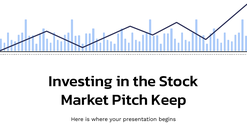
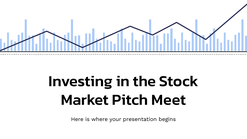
Keep: Keep -> Meet (169, 100)
